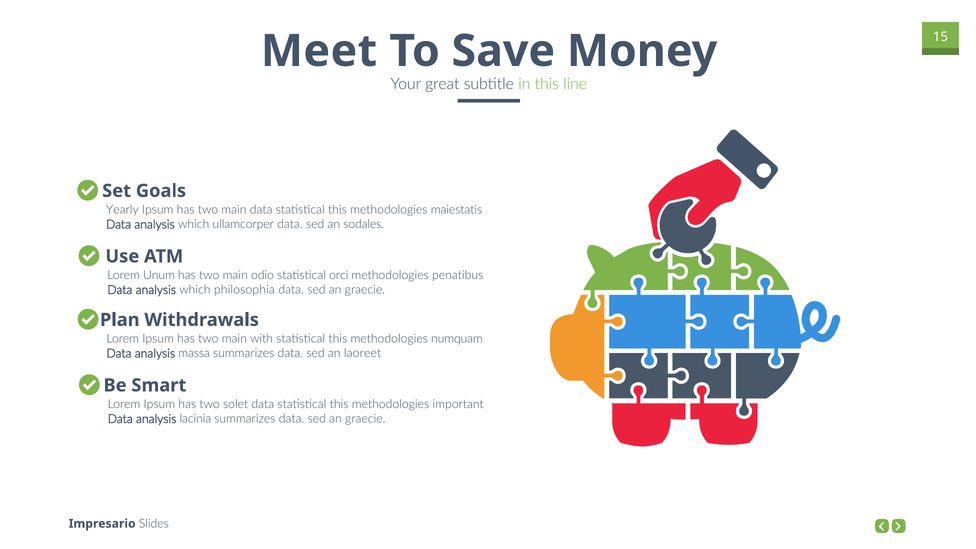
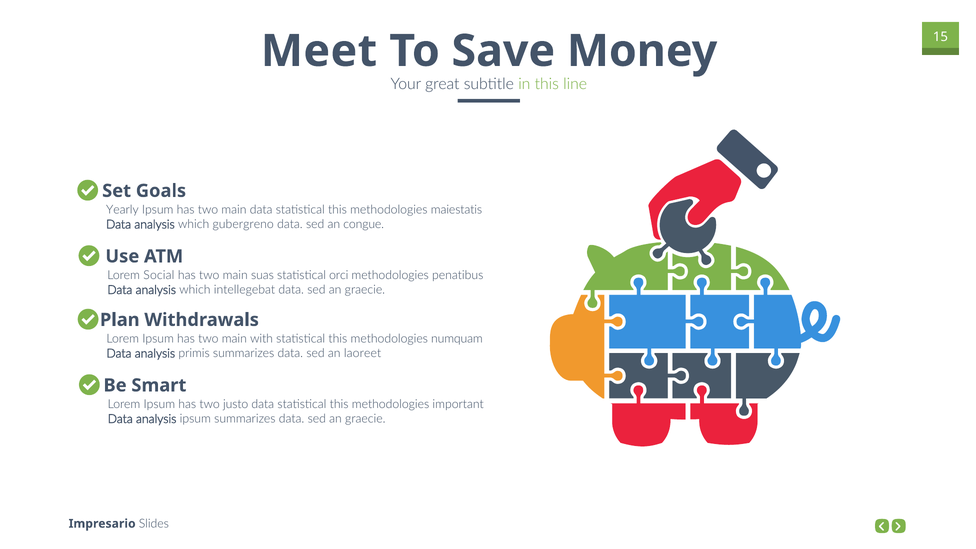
ullamcorper: ullamcorper -> gubergreno (243, 224)
sodales: sodales -> congue (364, 224)
Unum: Unum -> Social (159, 275)
odio: odio -> suas (262, 275)
philosophia: philosophia -> intellegebat (244, 290)
massa: massa -> primis (194, 354)
solet: solet -> justo (236, 404)
analysis lacinia: lacinia -> ipsum (195, 419)
